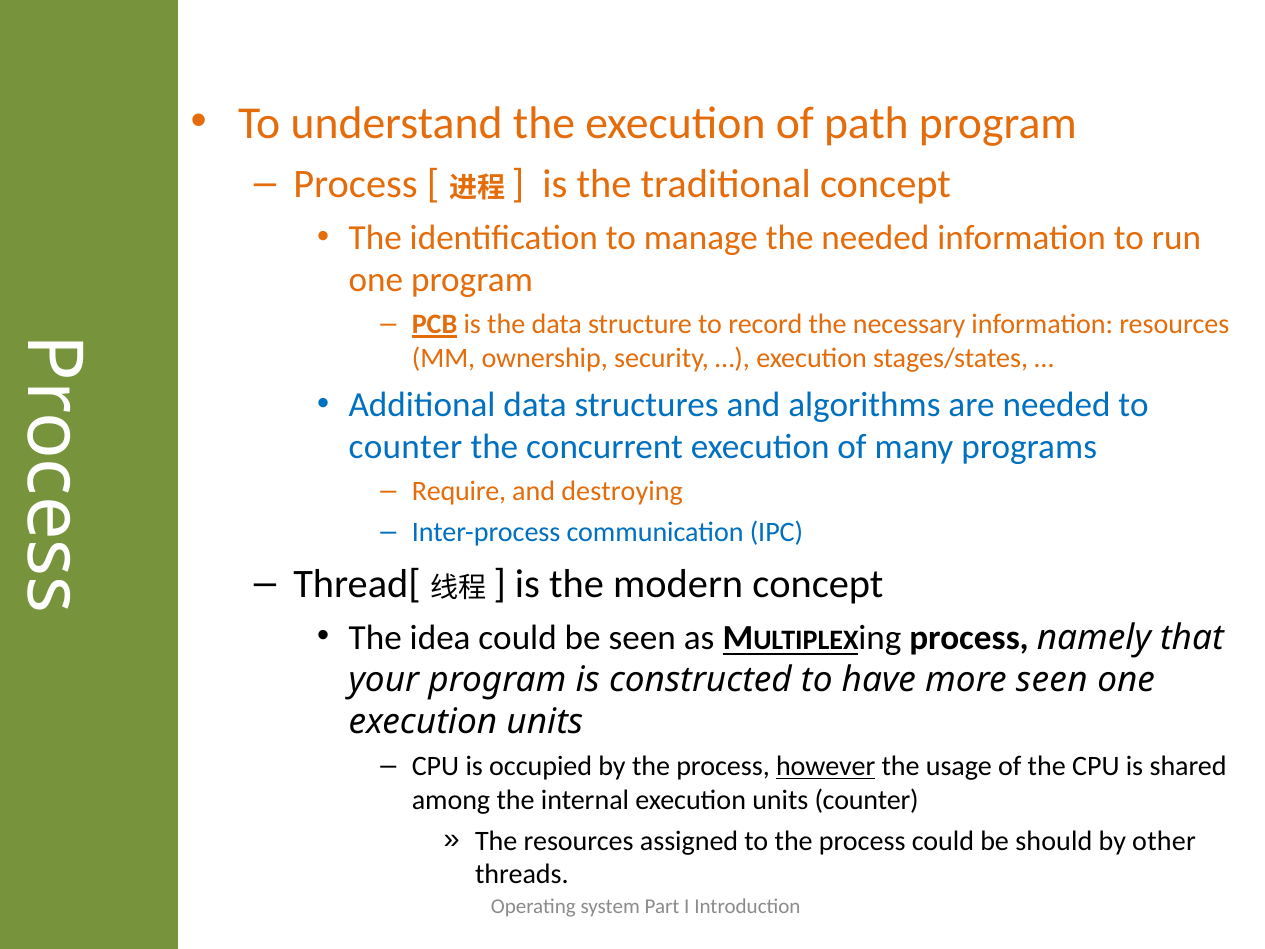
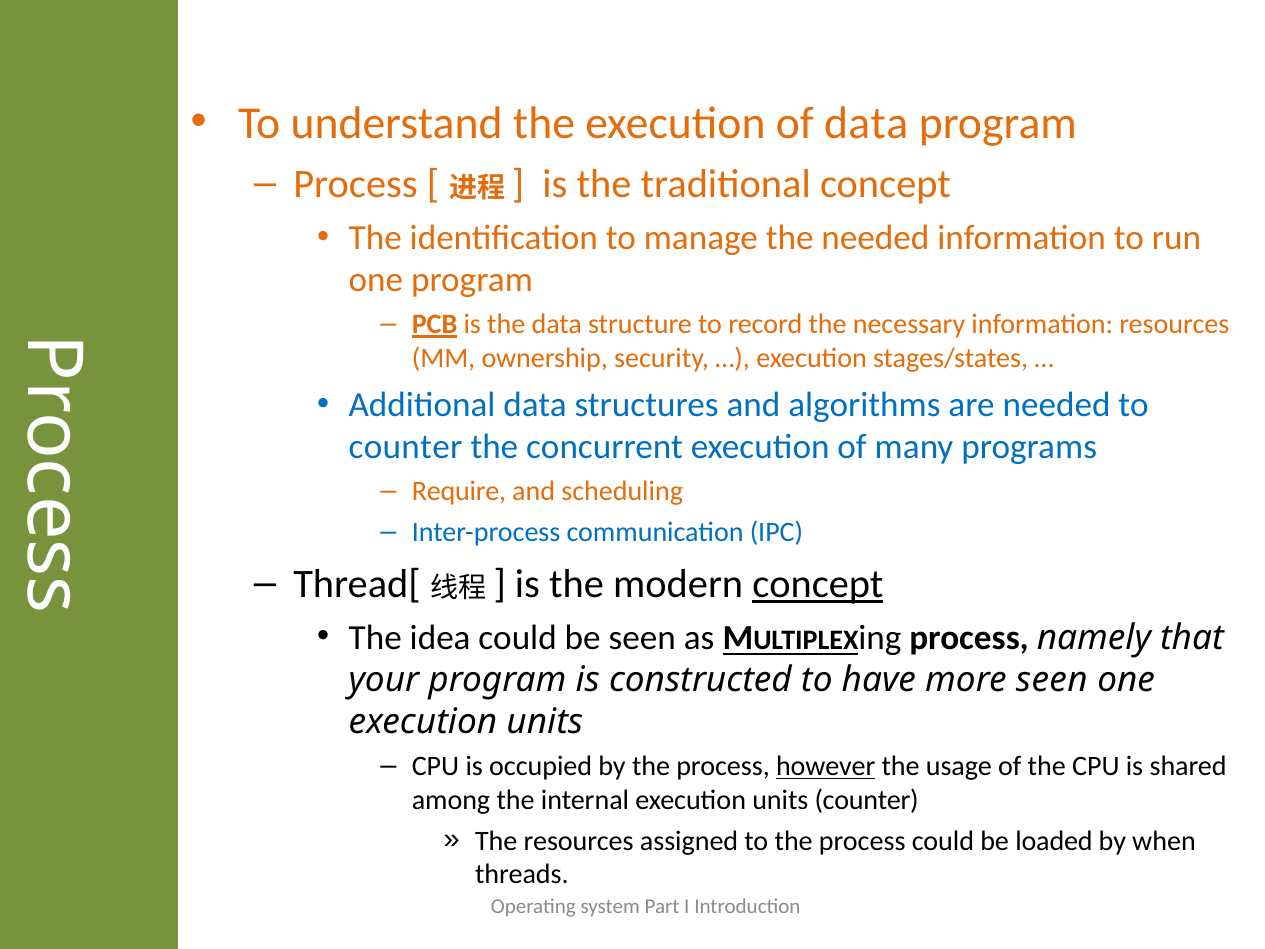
of path: path -> data (866, 123)
destroying: destroying -> scheduling (622, 491)
concept underline: none -> present (818, 584)
should: should -> loaded (1054, 841)
other: other -> when (1164, 841)
